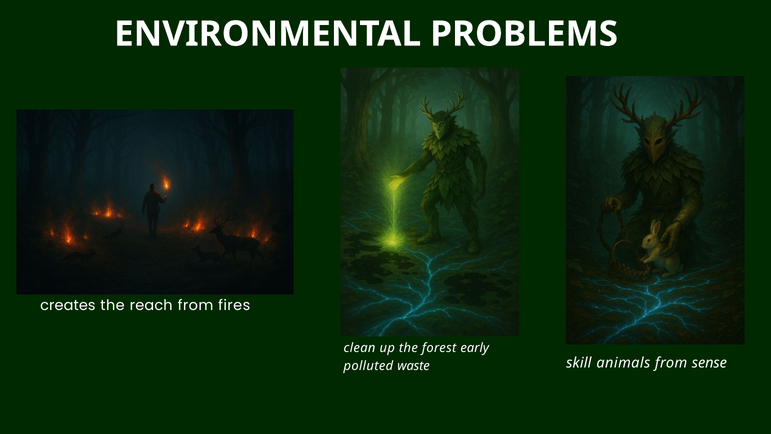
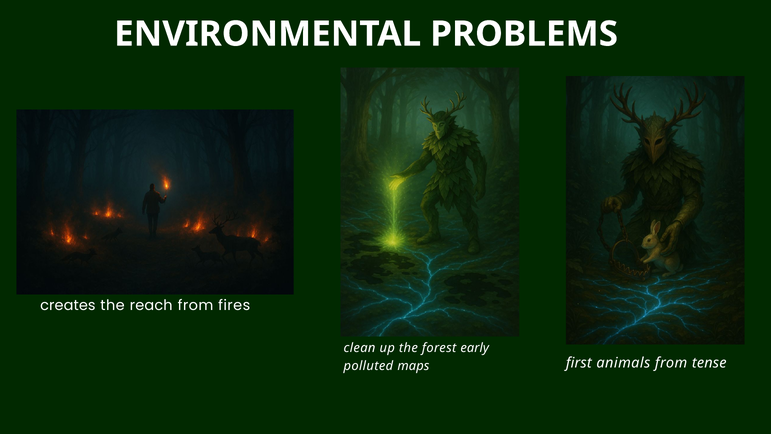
skill: skill -> first (579, 363)
sense: sense -> tense (709, 363)
waste: waste -> maps (413, 366)
